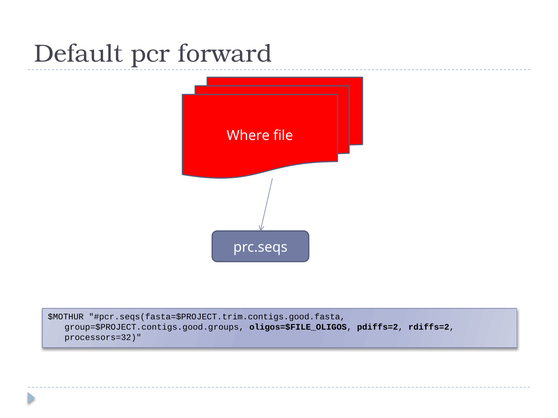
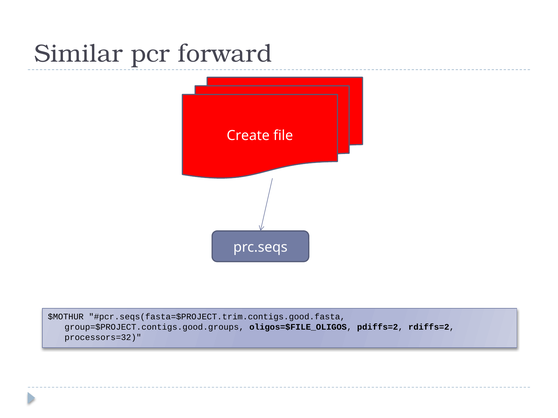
Default: Default -> Similar (78, 54)
Where: Where -> Create (248, 136)
